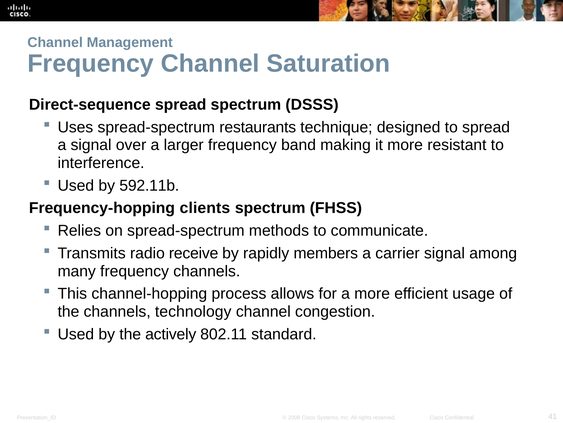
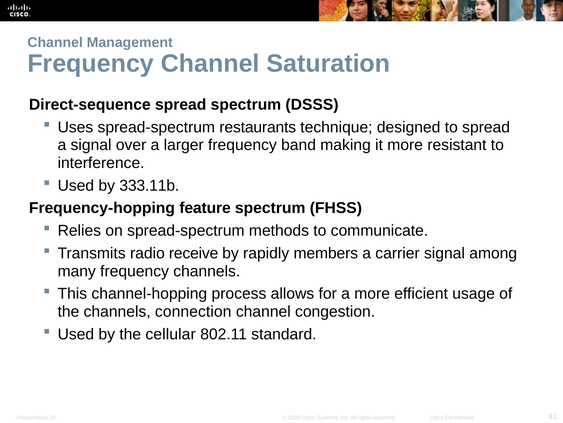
592.11b: 592.11b -> 333.11b (149, 185)
clients: clients -> feature (205, 208)
technology: technology -> connection (193, 311)
actively: actively -> cellular (171, 334)
